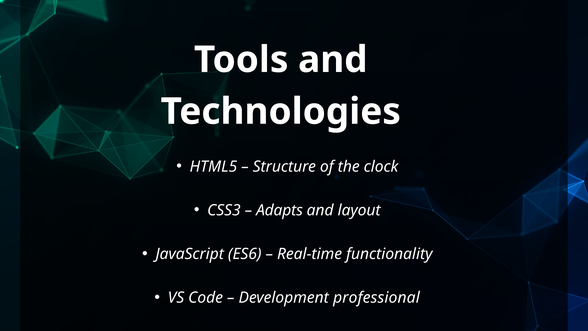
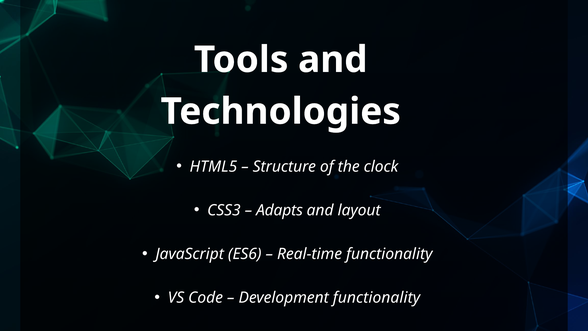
Development professional: professional -> functionality (376, 298)
